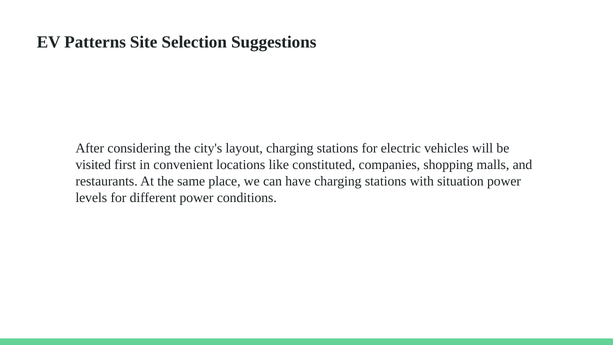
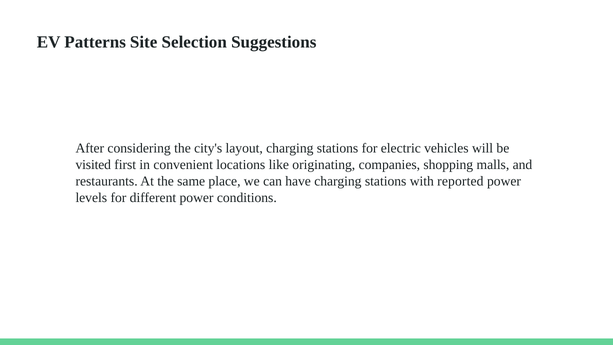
constituted: constituted -> originating (324, 165)
situation: situation -> reported (460, 181)
